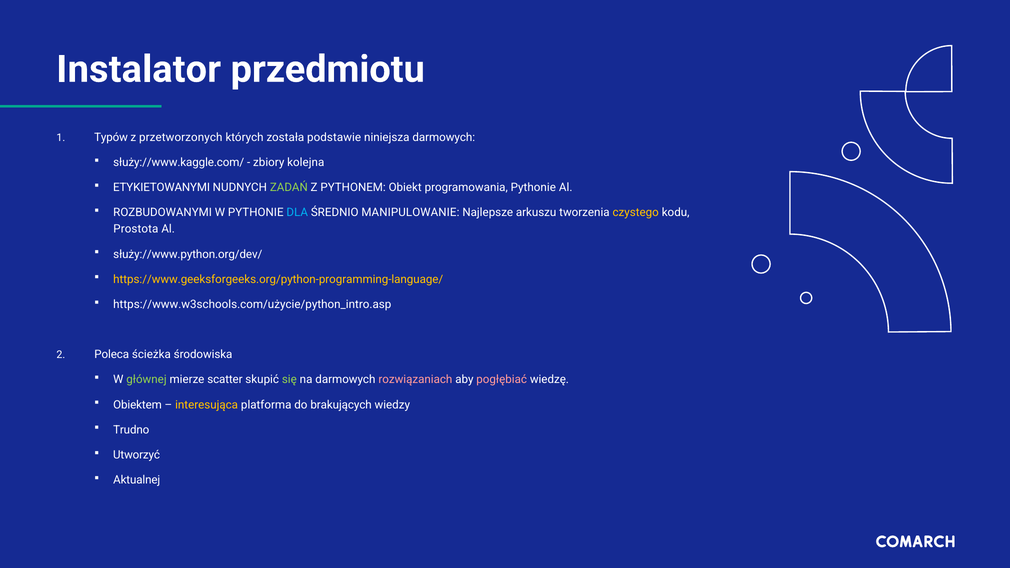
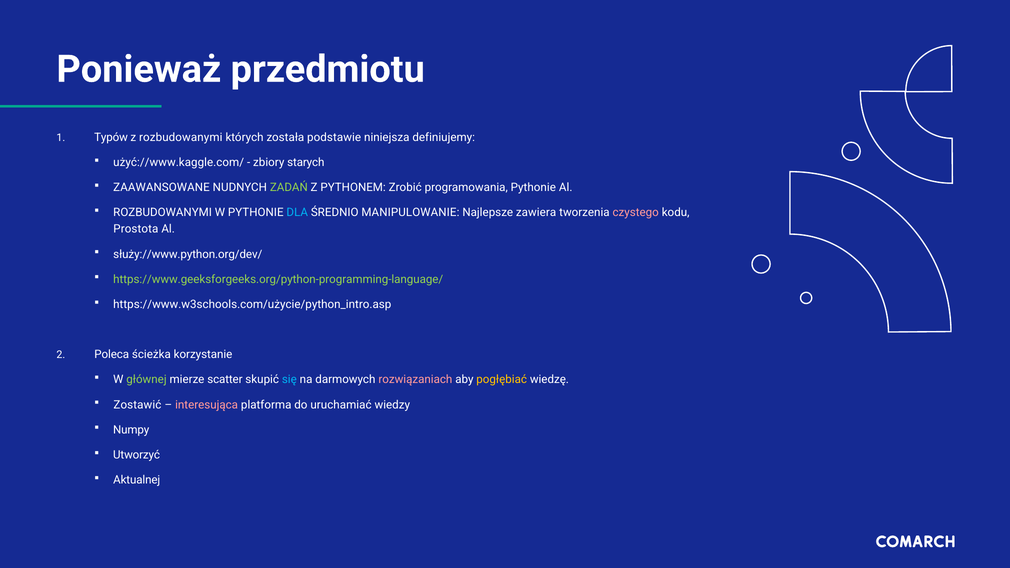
Instalator: Instalator -> Ponieważ (139, 69)
z przetworzonych: przetworzonych -> rozbudowanymi (181, 137)
niniejsza darmowych: darmowych -> definiujemy (444, 137)
służy://www.kaggle.com/: służy://www.kaggle.com/ -> użyć://www.kaggle.com/ (179, 162)
kolejna: kolejna -> starych (306, 162)
ETYKIETOWANYMI: ETYKIETOWANYMI -> ZAAWANSOWANE (161, 187)
Obiekt: Obiekt -> Zrobić (405, 187)
arkuszu: arkuszu -> zawiera (536, 213)
czystego colour: yellow -> pink (636, 213)
https://www.geeksforgeeks.org/python-programming-language/ colour: yellow -> light green (278, 279)
środowiska: środowiska -> korzystanie (203, 355)
się colour: light green -> light blue (289, 380)
pogłębiać colour: pink -> yellow (502, 380)
Obiektem: Obiektem -> Zostawić (137, 405)
interesująca colour: yellow -> pink (207, 405)
brakujących: brakujących -> uruchamiać (341, 405)
Trudno: Trudno -> Numpy (131, 430)
